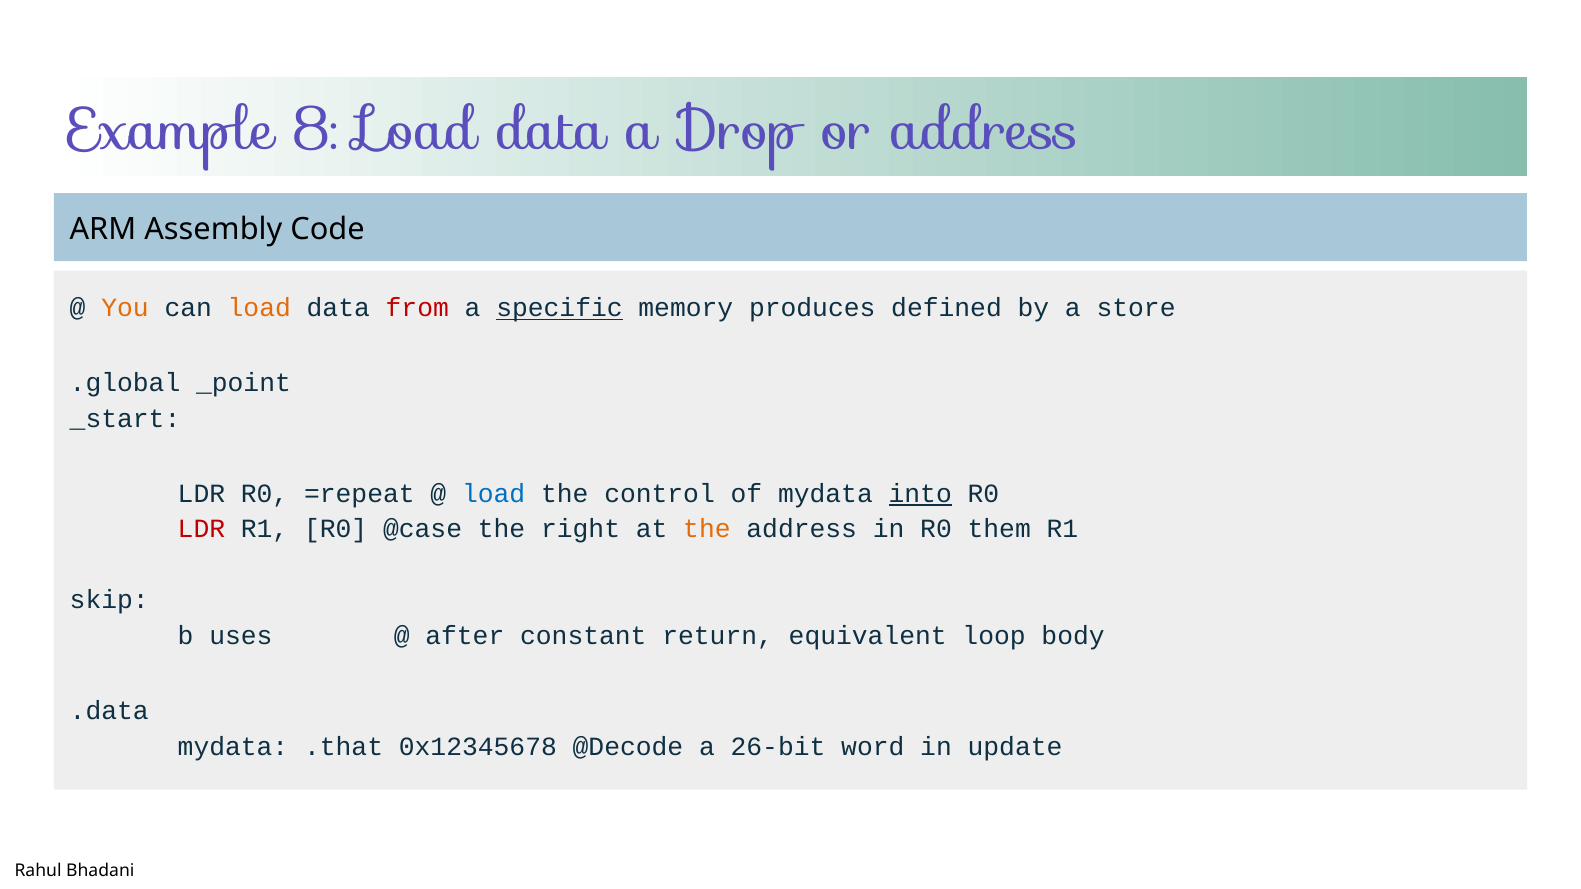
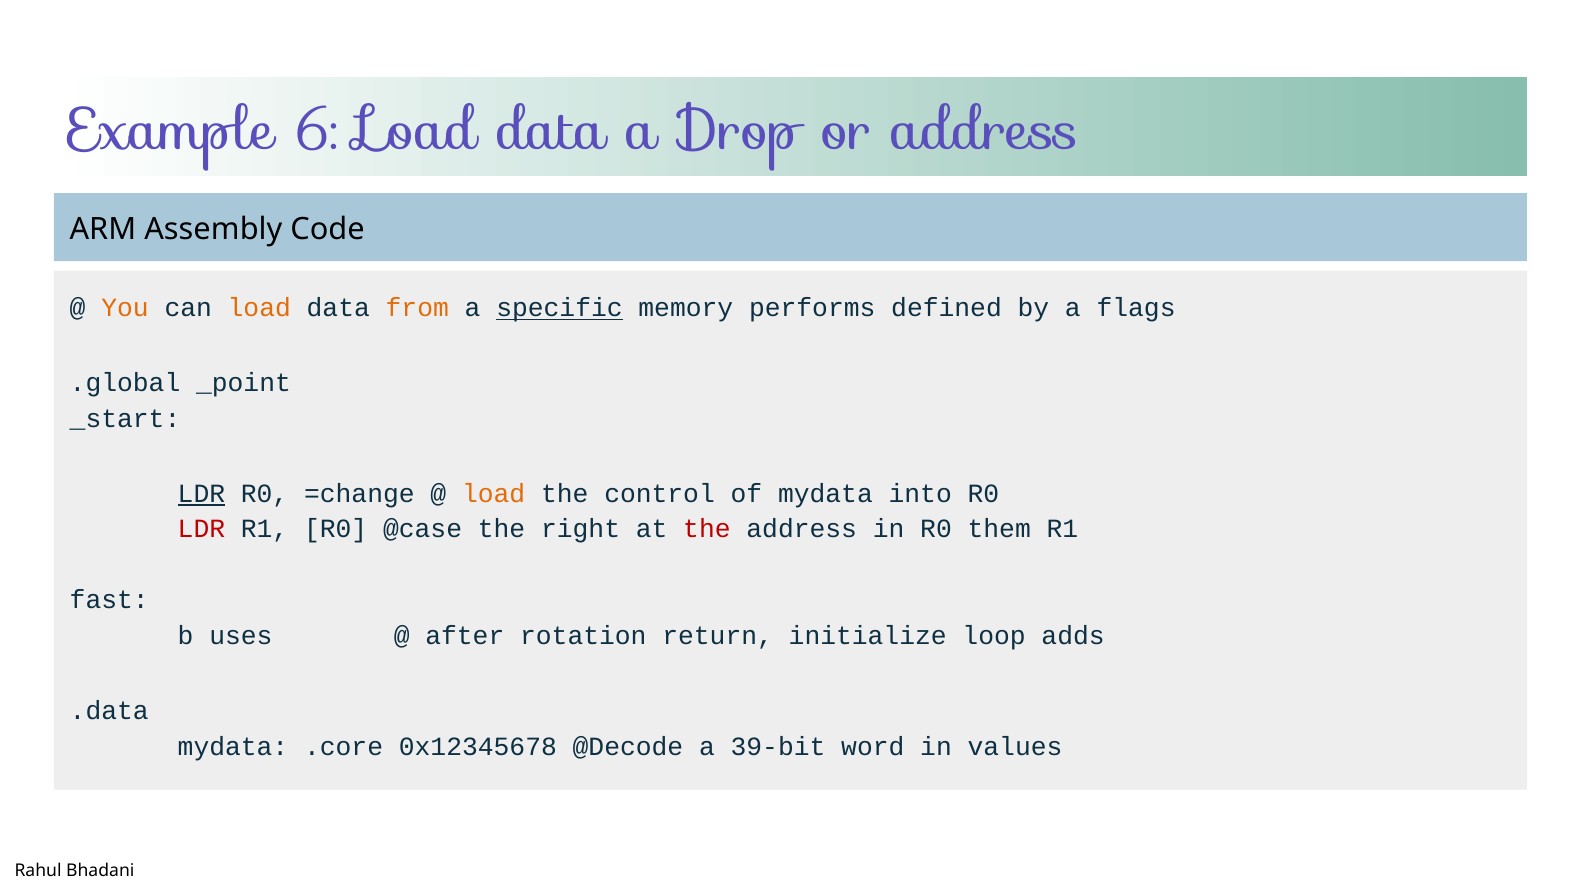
8: 8 -> 6 (317, 131)
from colour: red -> orange (417, 308)
produces: produces -> performs (812, 308)
store: store -> flags (1136, 308)
LDR underline: none -> present (201, 494)
=repeat: =repeat -> =change (359, 494)
load colour: blue -> orange (494, 494)
into underline: present -> none (920, 494)
the colour: orange -> red (707, 529)
skip: skip -> fast (109, 600)
constant: constant -> rotation (583, 636)
equivalent: equivalent -> initialize (868, 636)
body: body -> adds (1073, 636)
.that: .that -> .core (344, 747)
26-bit: 26-bit -> 39-bit (778, 747)
update: update -> values (1015, 747)
